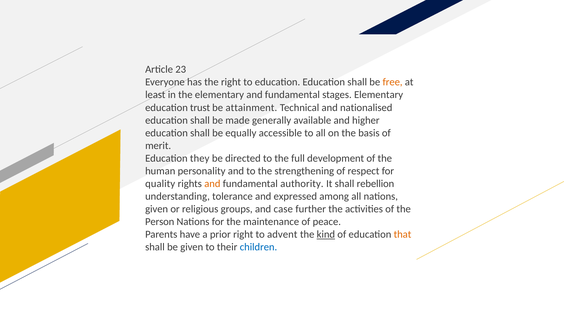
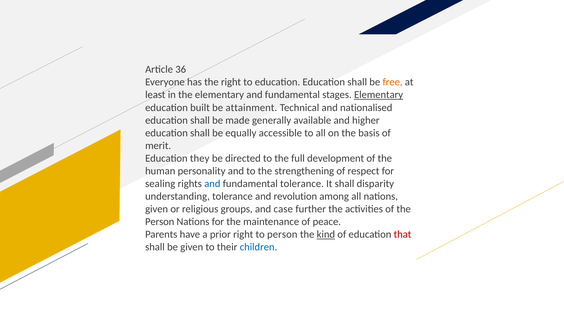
23: 23 -> 36 (181, 70)
Elementary underline: none -> present (379, 95)
trust: trust -> built (200, 108)
quality: quality -> sealing (160, 184)
and colour: orange -> blue (212, 184)
fundamental authority: authority -> tolerance (302, 184)
rebellion: rebellion -> disparity (375, 184)
expressed: expressed -> revolution (295, 196)
to advent: advent -> person (282, 235)
that colour: orange -> red (403, 235)
